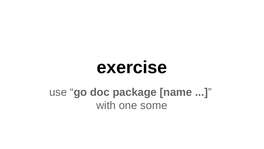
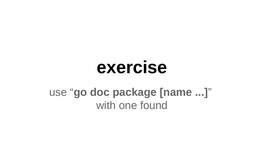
some: some -> found (154, 105)
